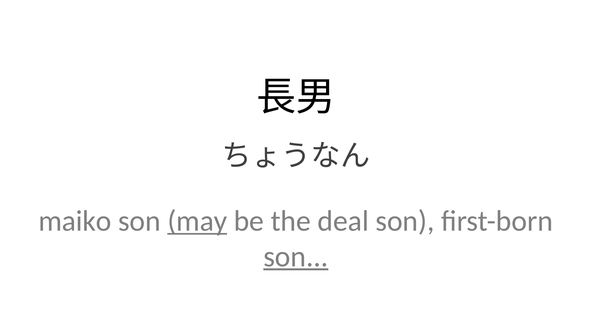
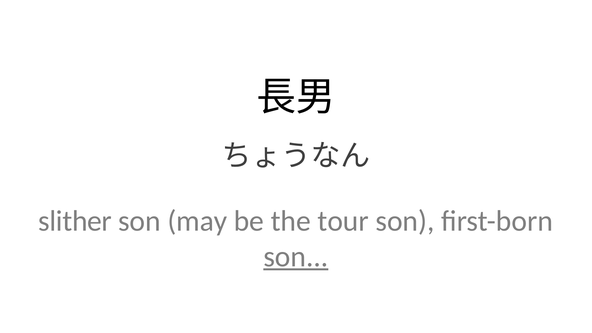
maiko: maiko -> slither (75, 221)
may underline: present -> none (197, 221)
deal: deal -> tour (343, 221)
